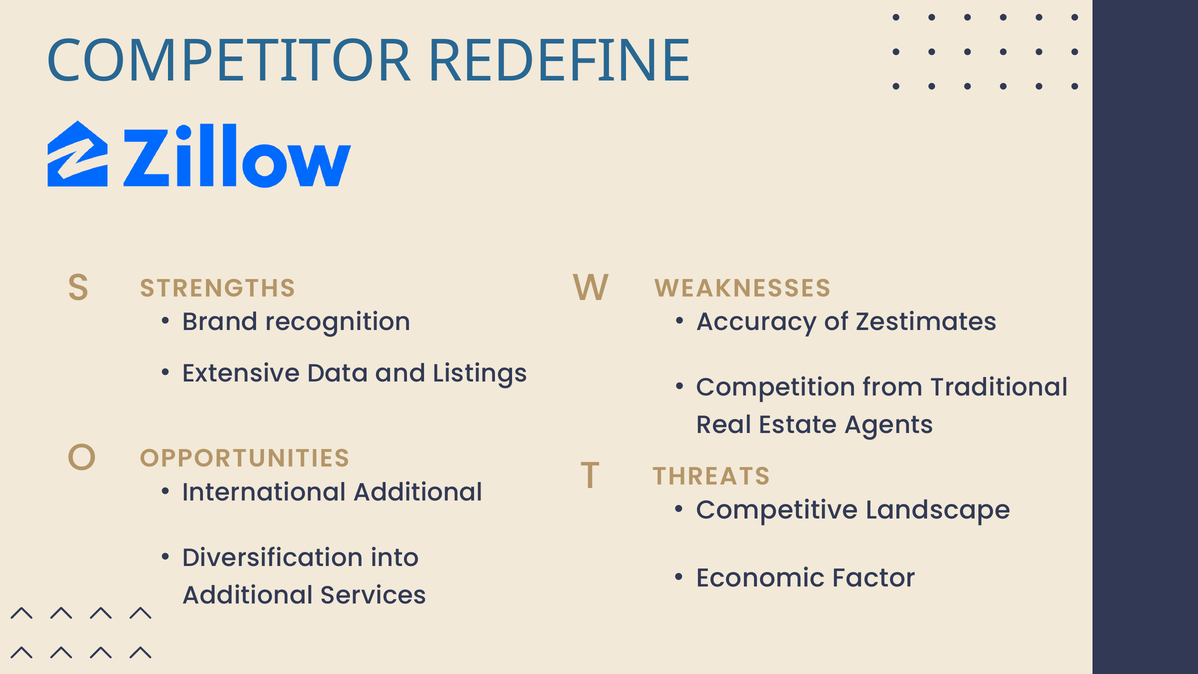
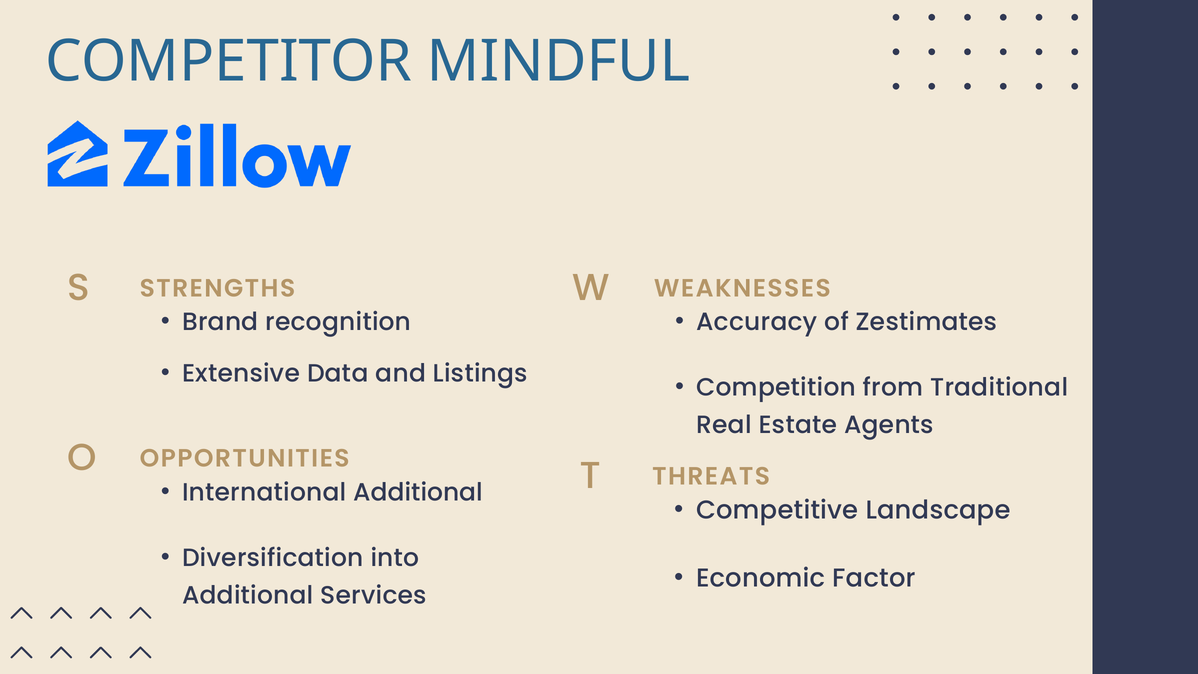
REDEFINE: REDEFINE -> MINDFUL (559, 62)
